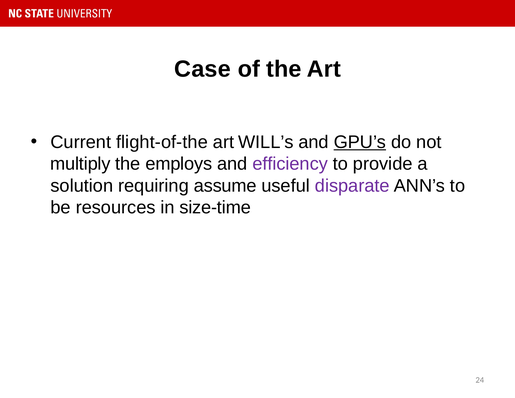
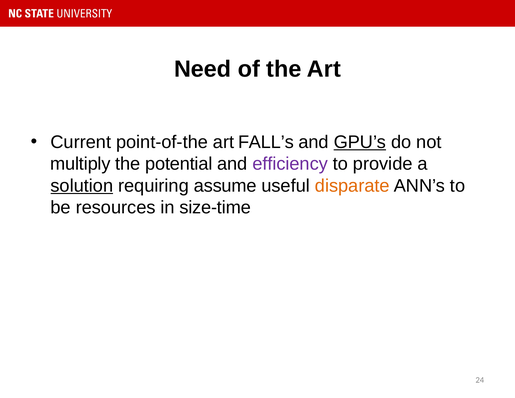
Case: Case -> Need (203, 69)
flight-of-the: flight-of-the -> point-of-the (162, 142)
WILL’s: WILL’s -> FALL’s (266, 142)
employs: employs -> potential (179, 164)
solution underline: none -> present (82, 186)
disparate colour: purple -> orange (352, 186)
